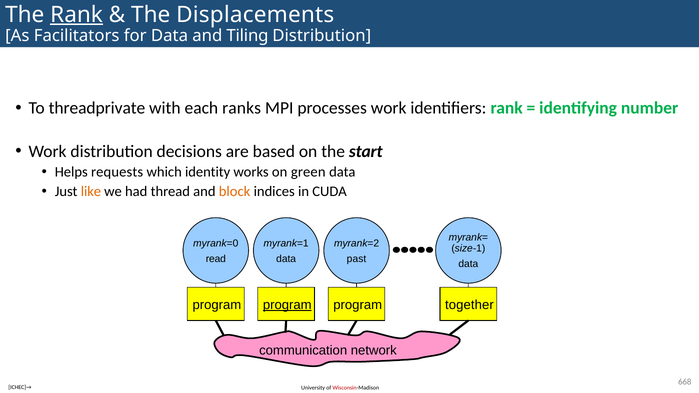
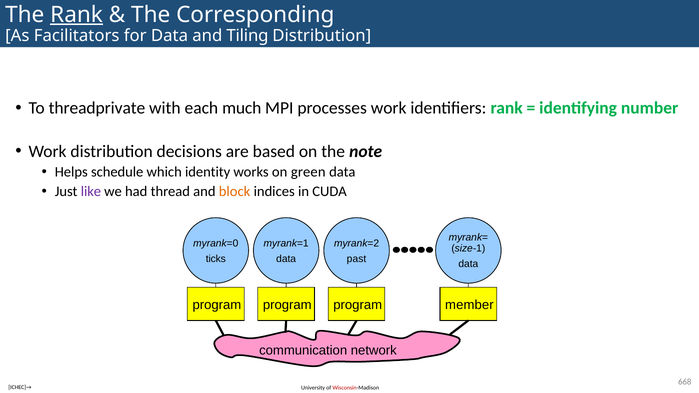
Displacements: Displacements -> Corresponding (255, 15)
ranks: ranks -> much (242, 108)
start: start -> note (366, 151)
requests: requests -> schedule (117, 172)
like colour: orange -> purple (91, 192)
read: read -> ticks (216, 259)
program underline: present -> none (287, 305)
together: together -> member (469, 305)
